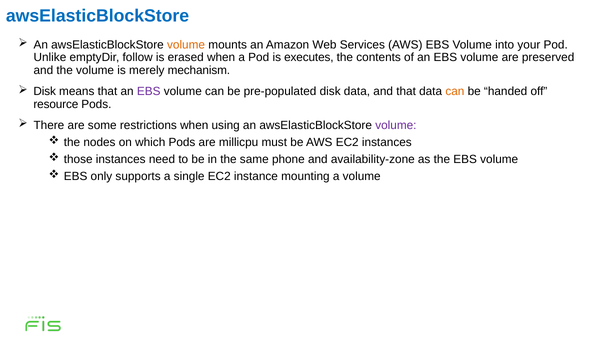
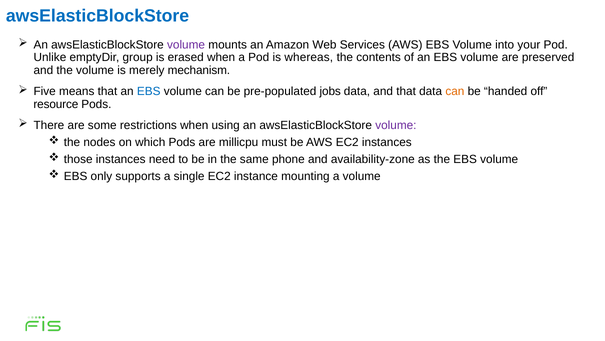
volume colour: orange -> purple (186, 45)
follow: follow -> group (138, 57)
executes: executes -> whereas (309, 57)
Disk: Disk -> Five (45, 91)
EBS colour: purple -> blue (149, 91)
pre-populated disk: disk -> jobs (330, 91)
